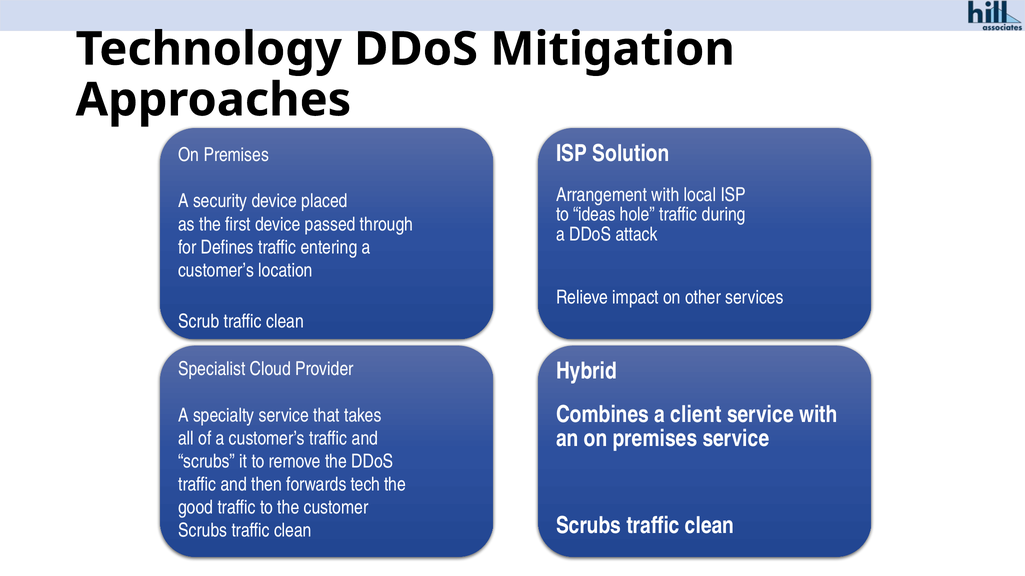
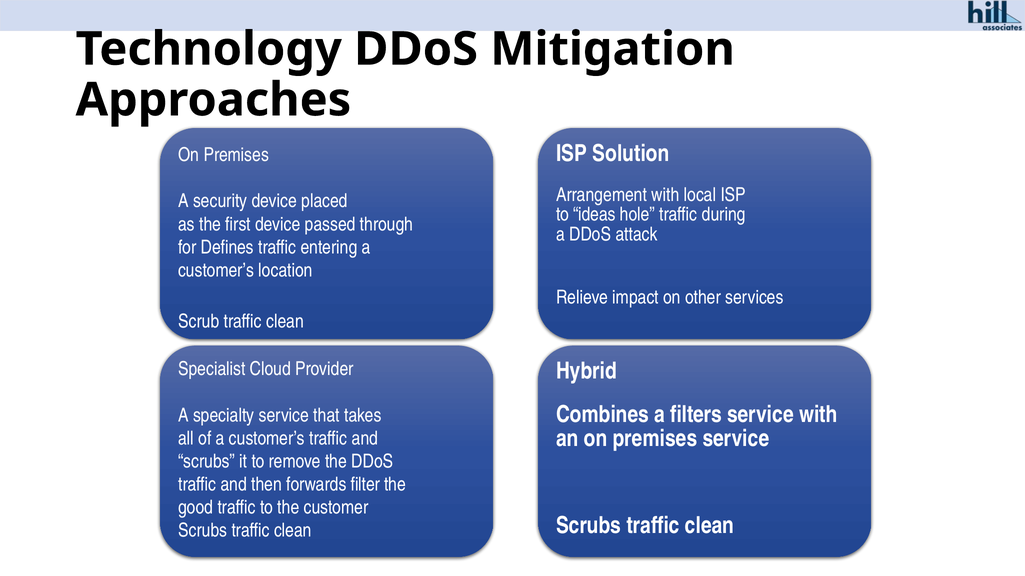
client: client -> filters (696, 415)
tech: tech -> filter (365, 485)
